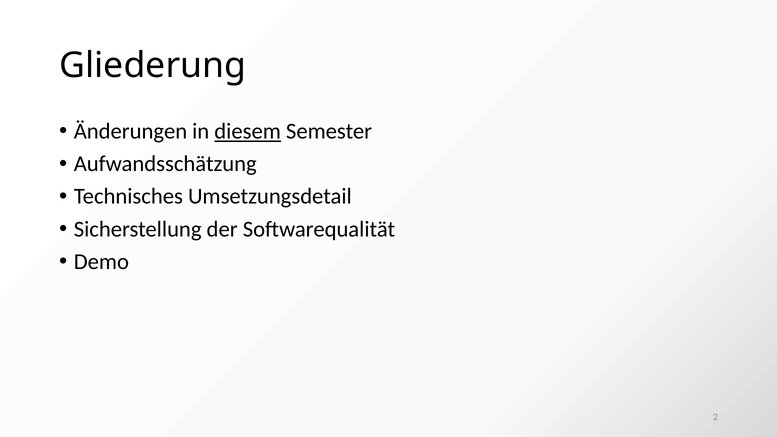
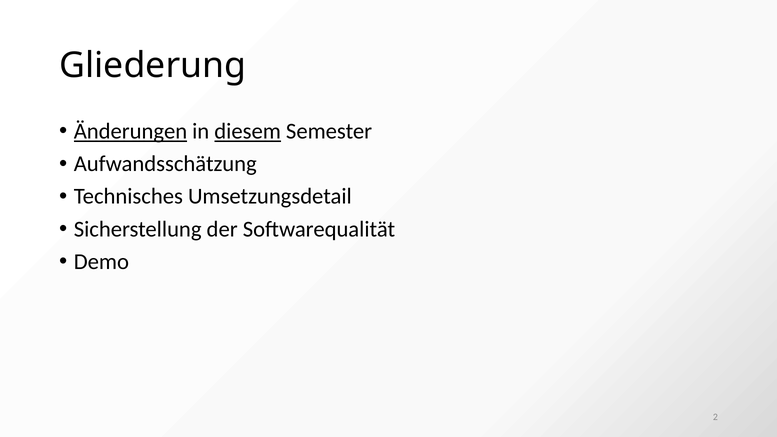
Änderungen underline: none -> present (130, 131)
